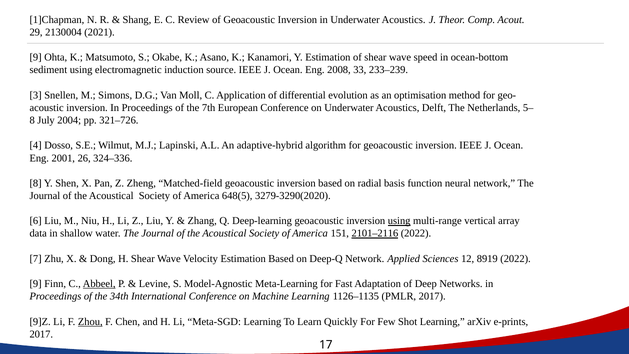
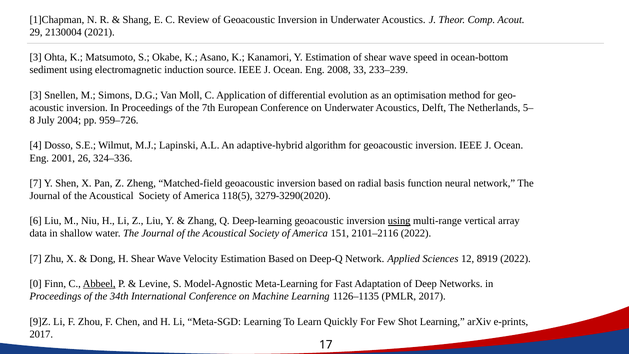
9: 9 -> 3 (36, 57)
321–726: 321–726 -> 959–726 (119, 120)
8: 8 -> 7 (36, 183)
648(5: 648(5 -> 118(5 (237, 196)
2101–2116 underline: present -> none (375, 233)
9: 9 -> 0 (36, 284)
Zhou underline: present -> none (90, 321)
